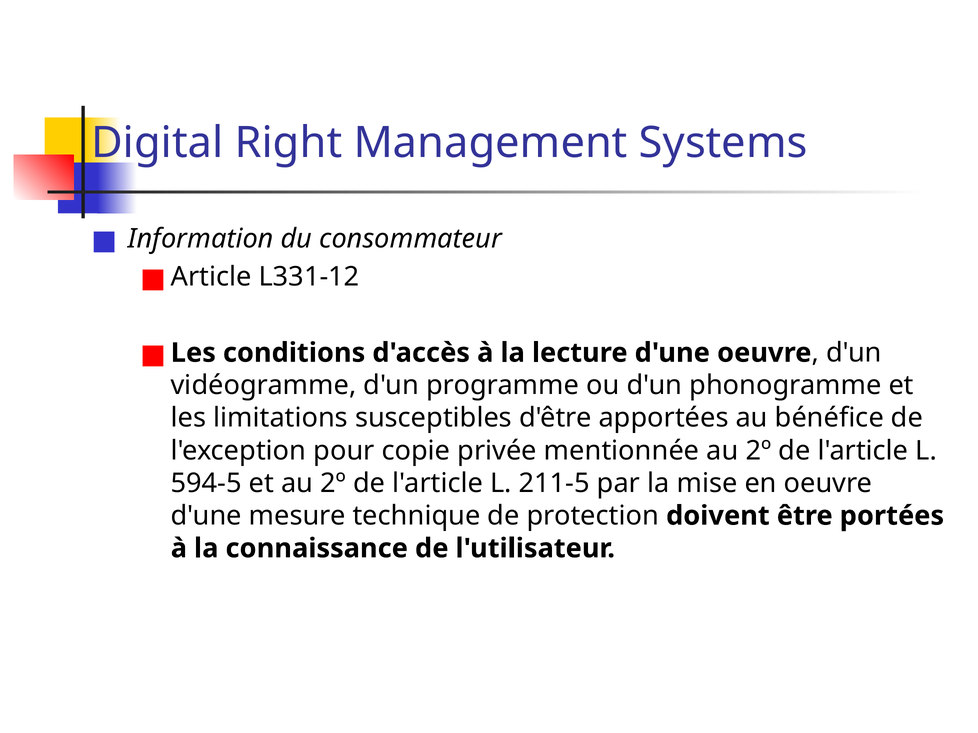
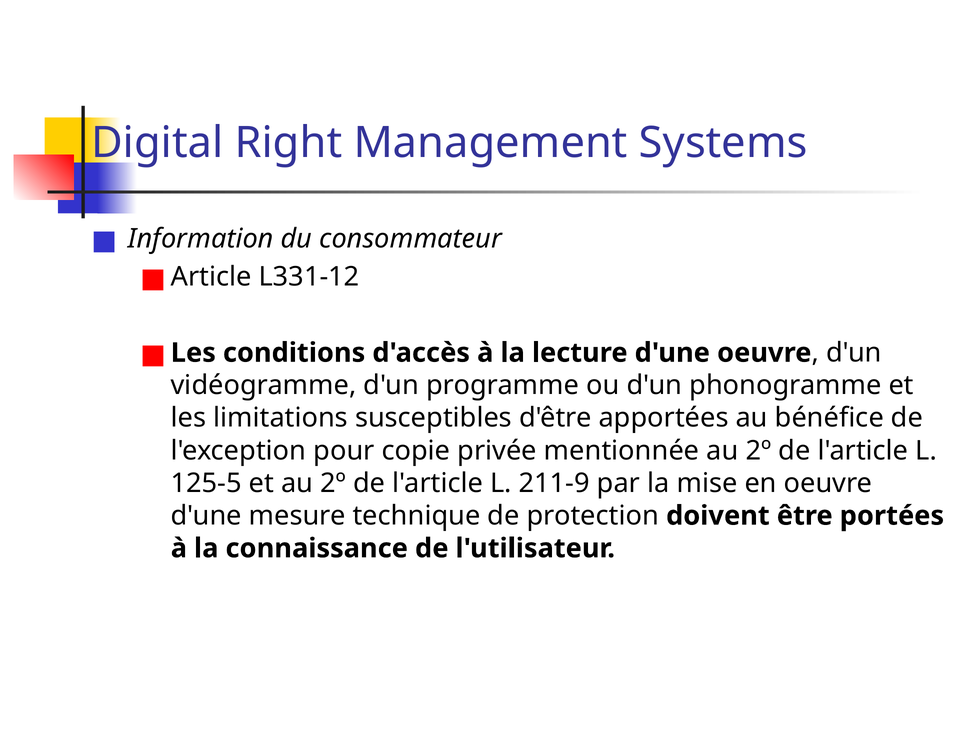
594-5: 594-5 -> 125-5 (206, 483)
211-5: 211-5 -> 211-9 (554, 483)
